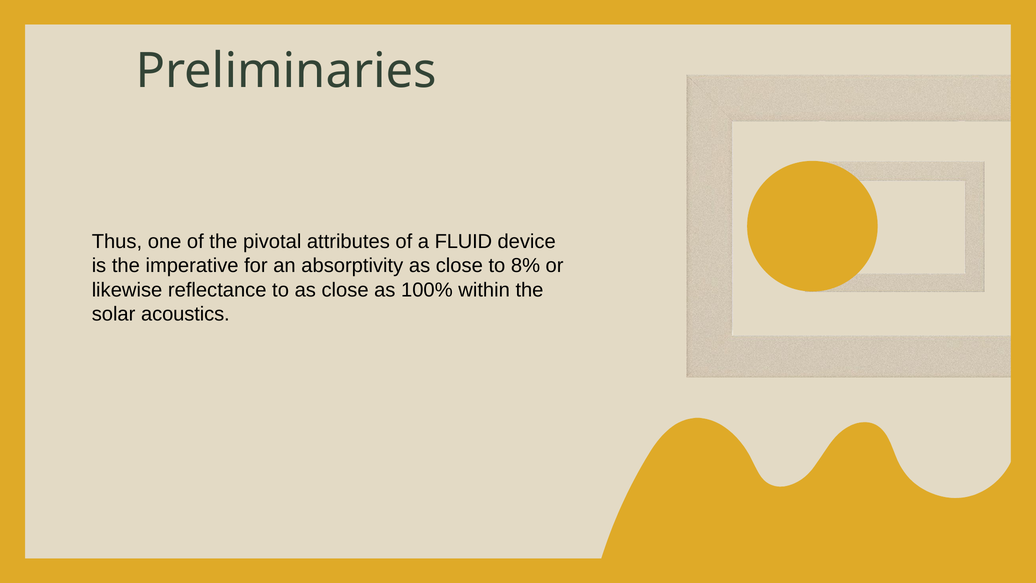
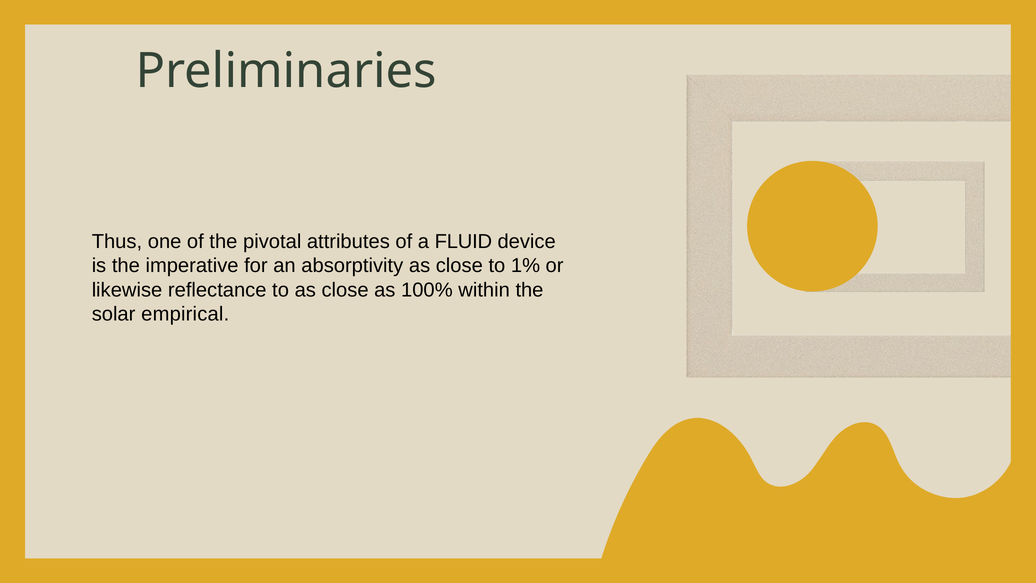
8%: 8% -> 1% (525, 266)
acoustics: acoustics -> empirical (185, 314)
